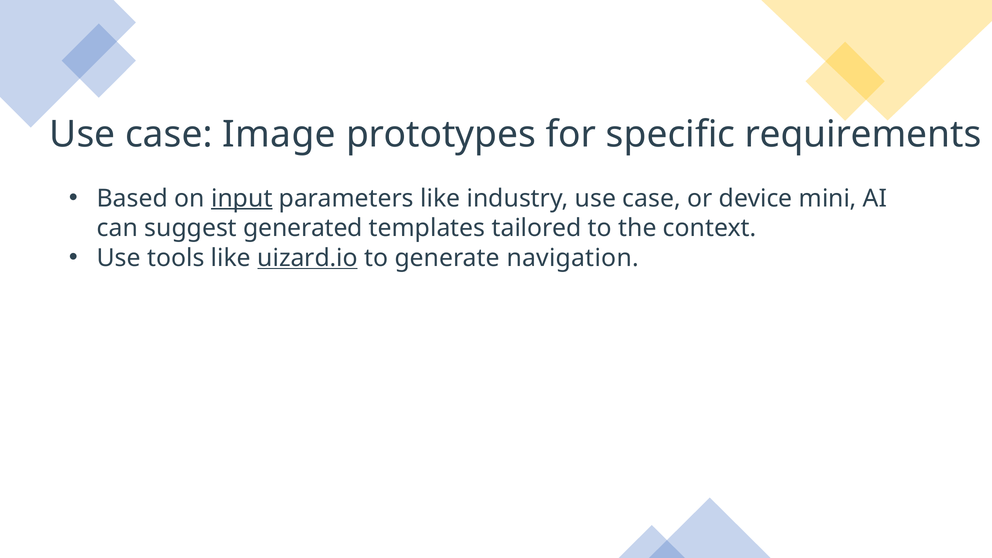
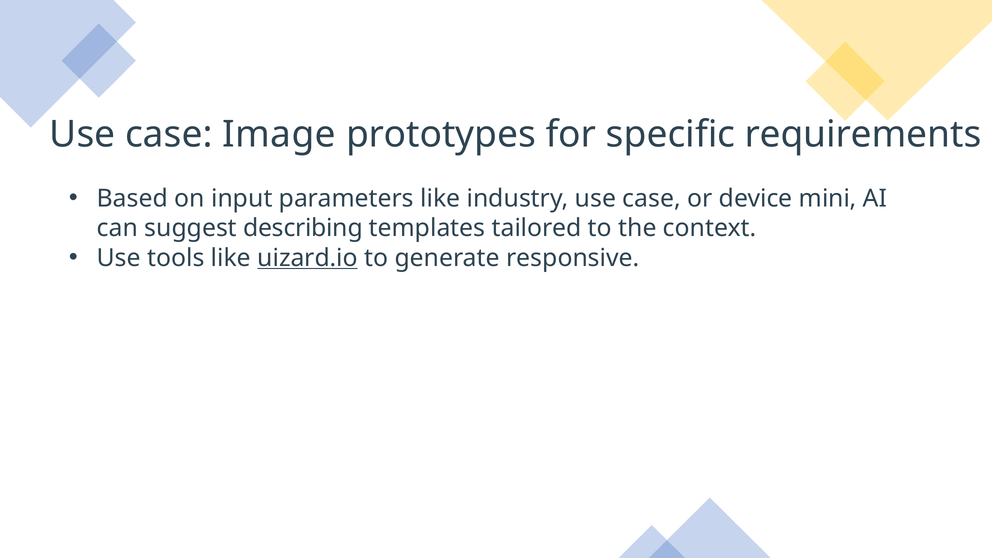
input underline: present -> none (242, 198)
generated: generated -> describing (303, 228)
navigation: navigation -> responsive (573, 258)
